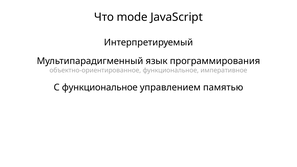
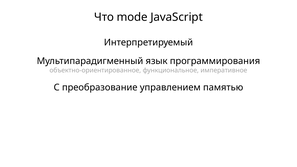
С функциональное: функциональное -> преобразование (100, 88)
